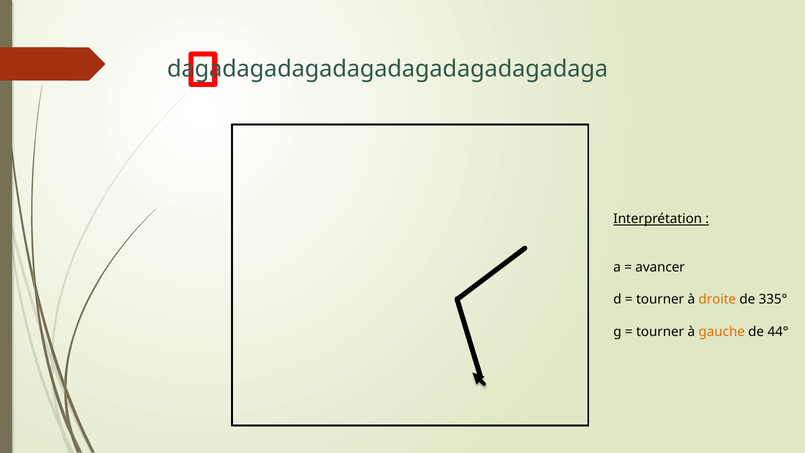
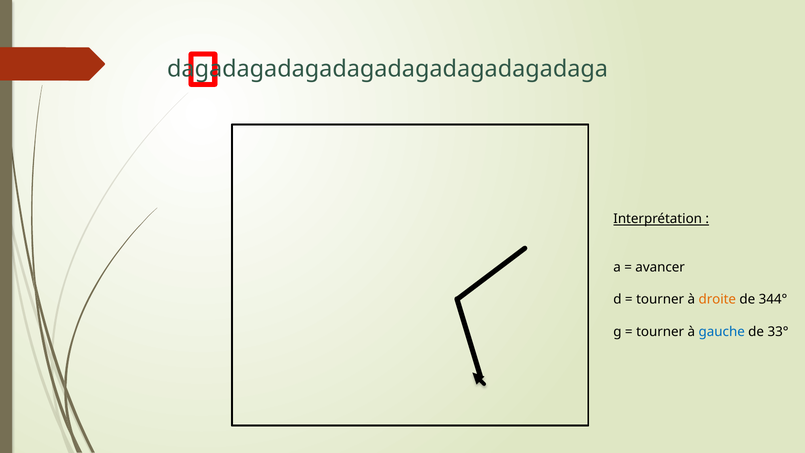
335°: 335° -> 344° (773, 299)
gauche colour: orange -> blue (722, 331)
44°: 44° -> 33° (778, 331)
